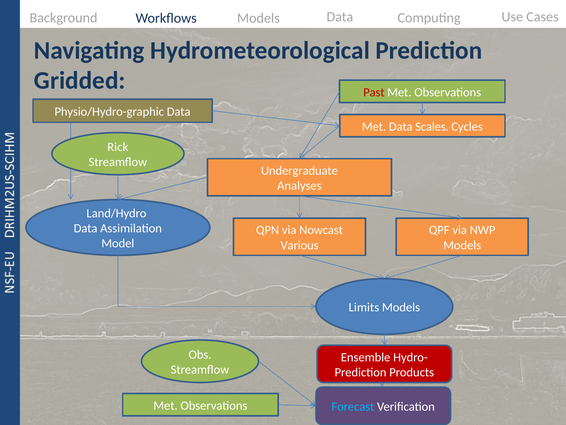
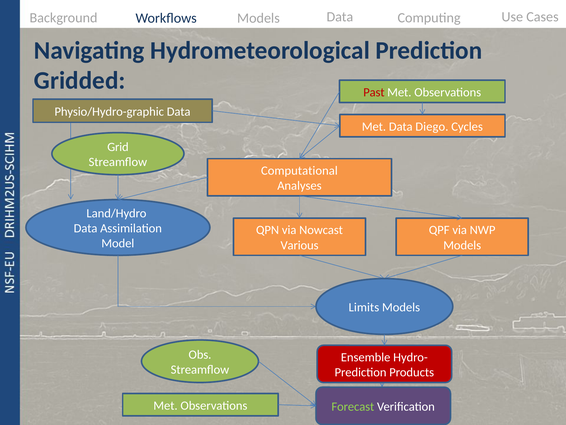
Scales: Scales -> Diego (432, 126)
Rick: Rick -> Grid (118, 147)
Undergraduate: Undergraduate -> Computational (299, 170)
Forecast colour: light blue -> light green (353, 406)
